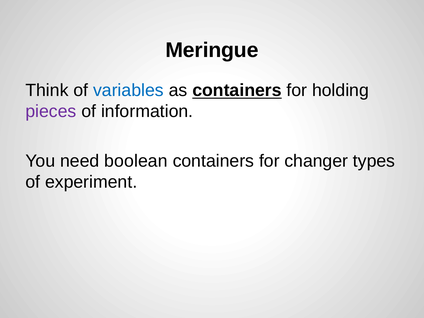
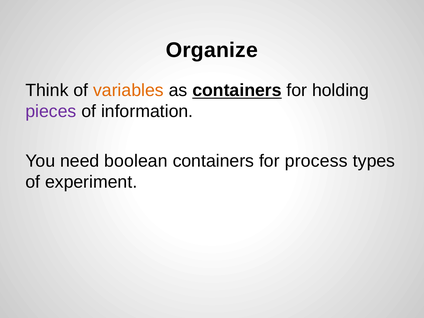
Meringue: Meringue -> Organize (212, 50)
variables colour: blue -> orange (128, 90)
changer: changer -> process (316, 161)
